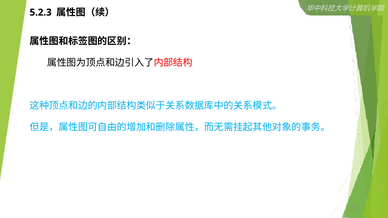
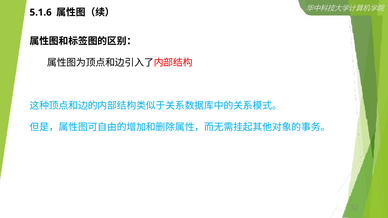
5.2.3: 5.2.3 -> 5.1.6 (41, 12)
